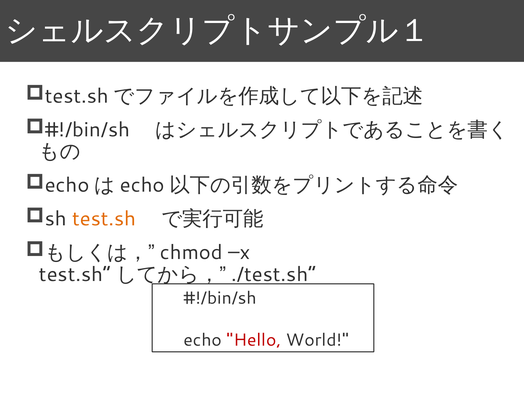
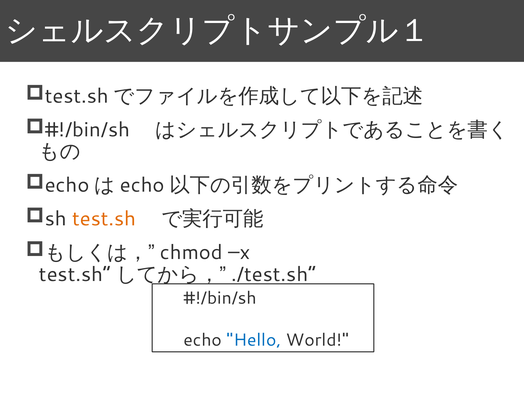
Hello colour: red -> blue (254, 340)
